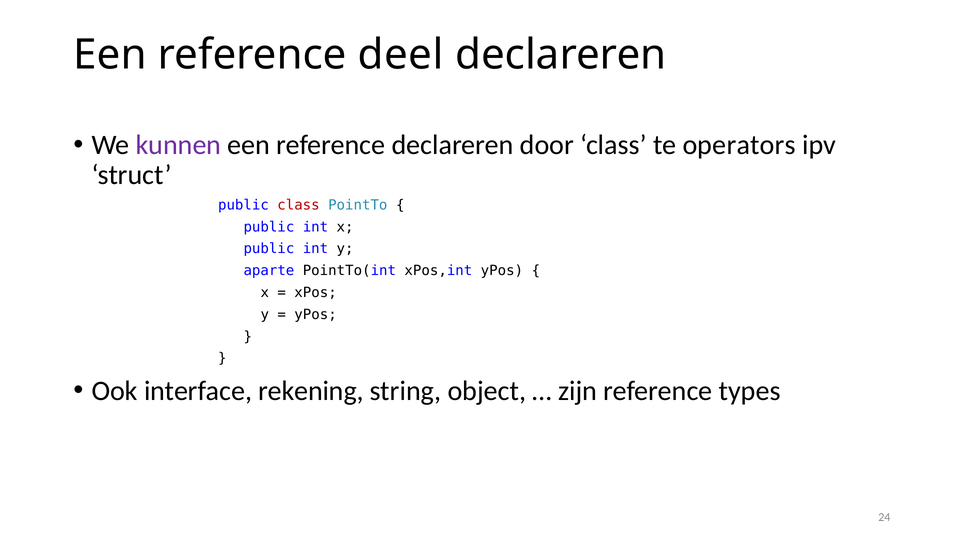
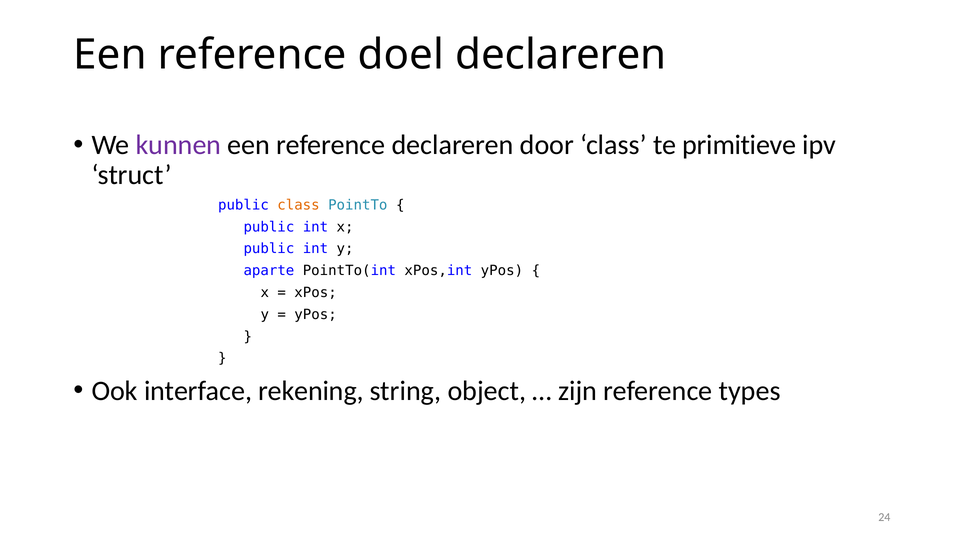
deel: deel -> doel (401, 55)
operators: operators -> primitieve (739, 145)
class colour: red -> orange (299, 205)
